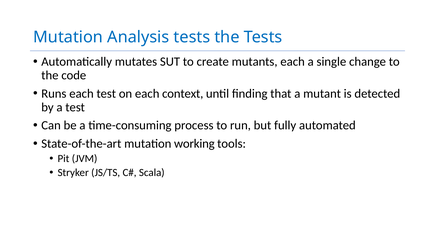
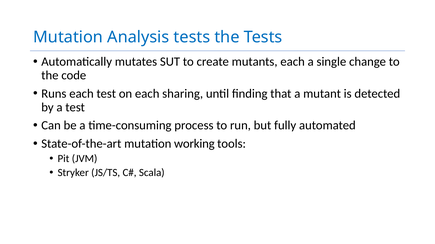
context: context -> sharing (183, 94)
